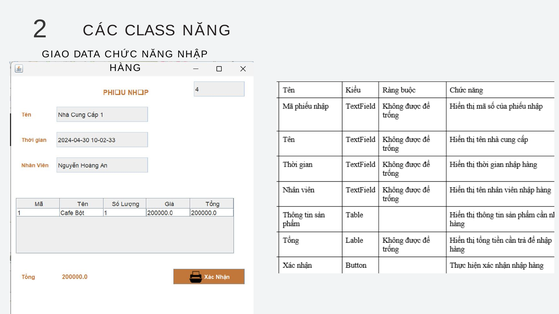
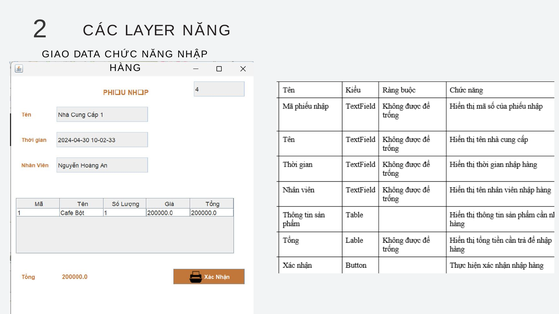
CLASS: CLASS -> LAYER (150, 31)
